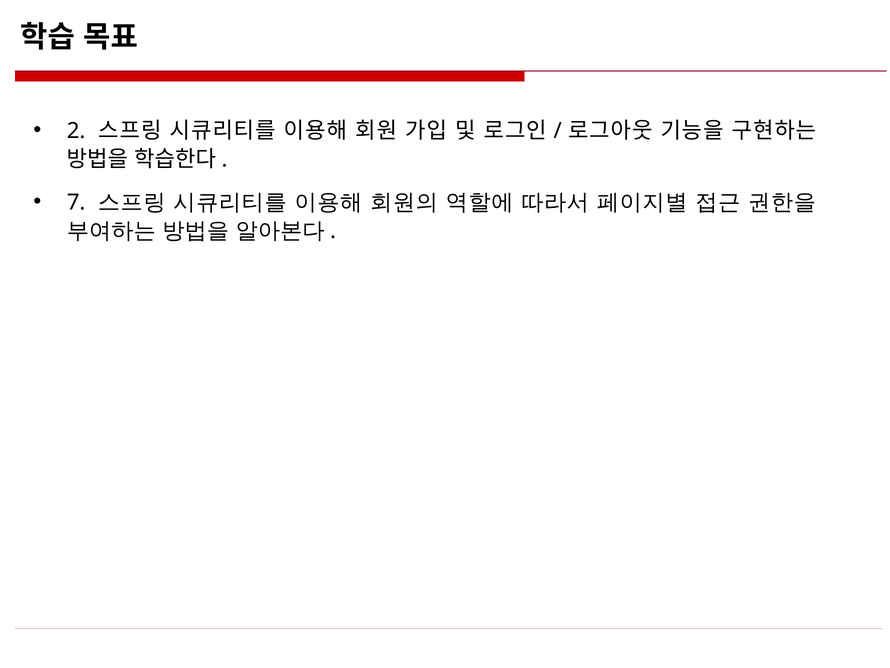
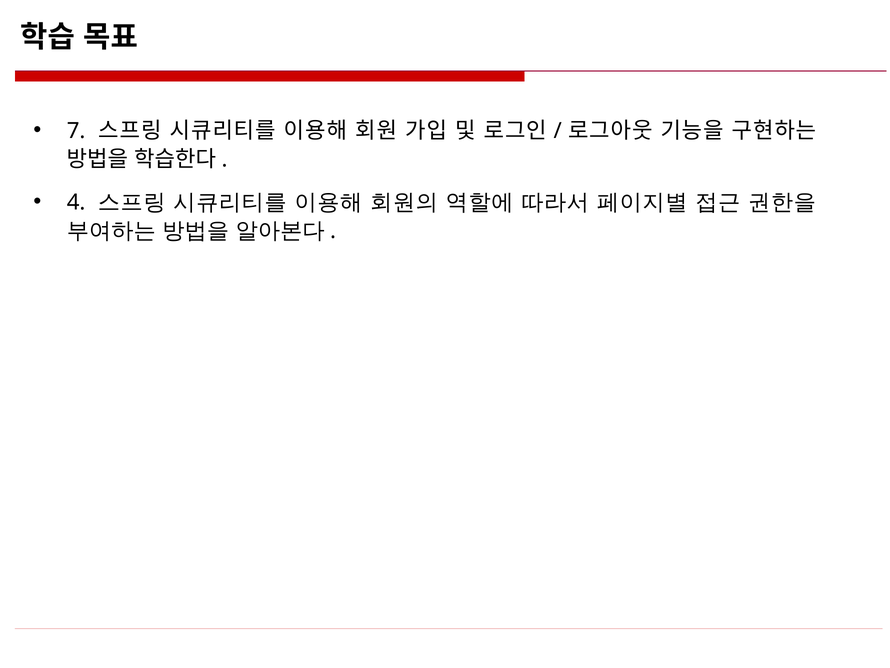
2: 2 -> 7 (76, 131)
7: 7 -> 4 (76, 202)
